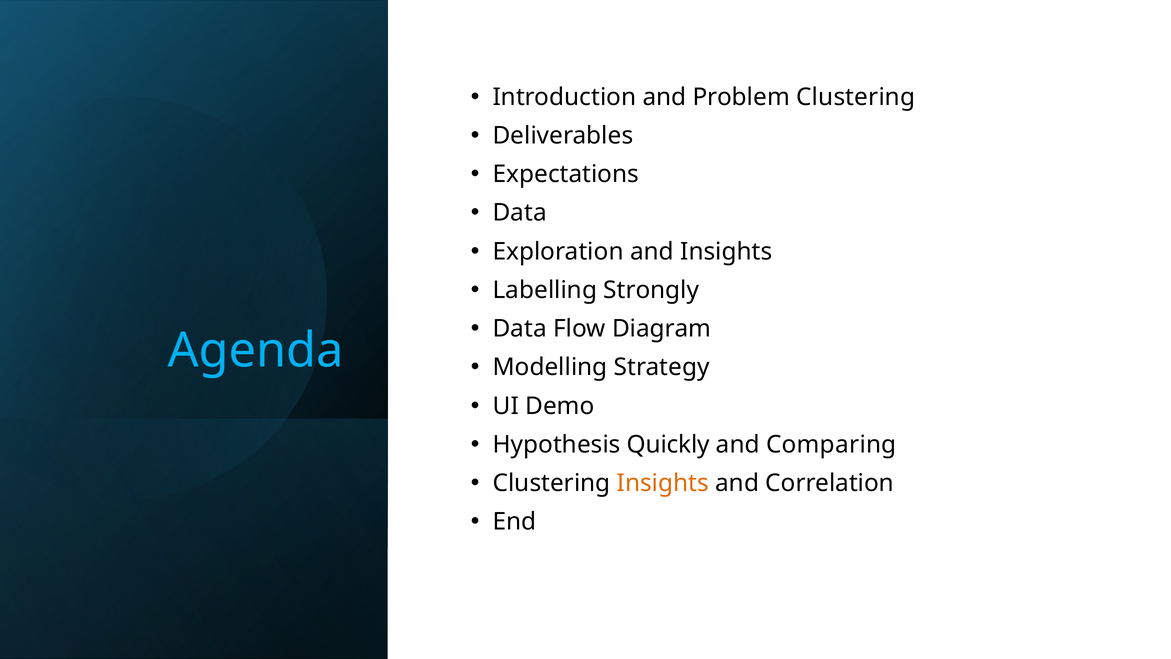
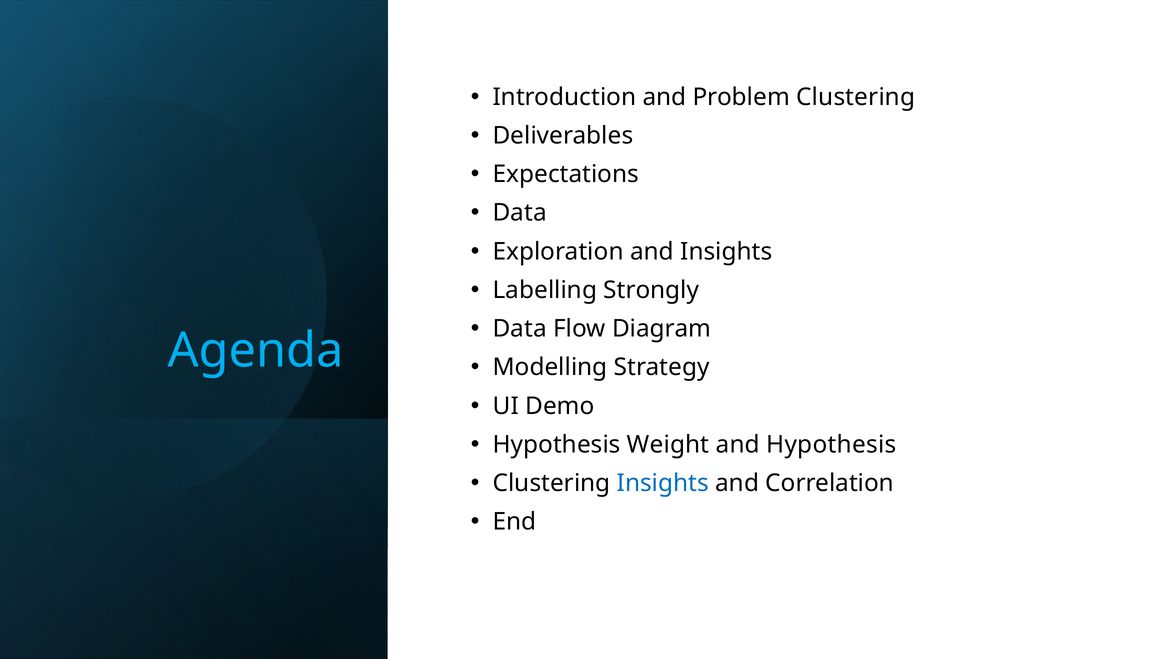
Quickly: Quickly -> Weight (668, 444)
and Comparing: Comparing -> Hypothesis (831, 444)
Insights colour: orange -> blue (663, 483)
